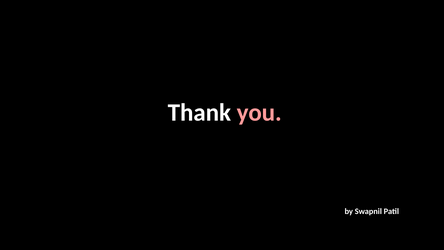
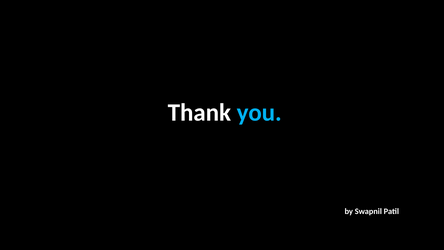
you colour: pink -> light blue (259, 113)
